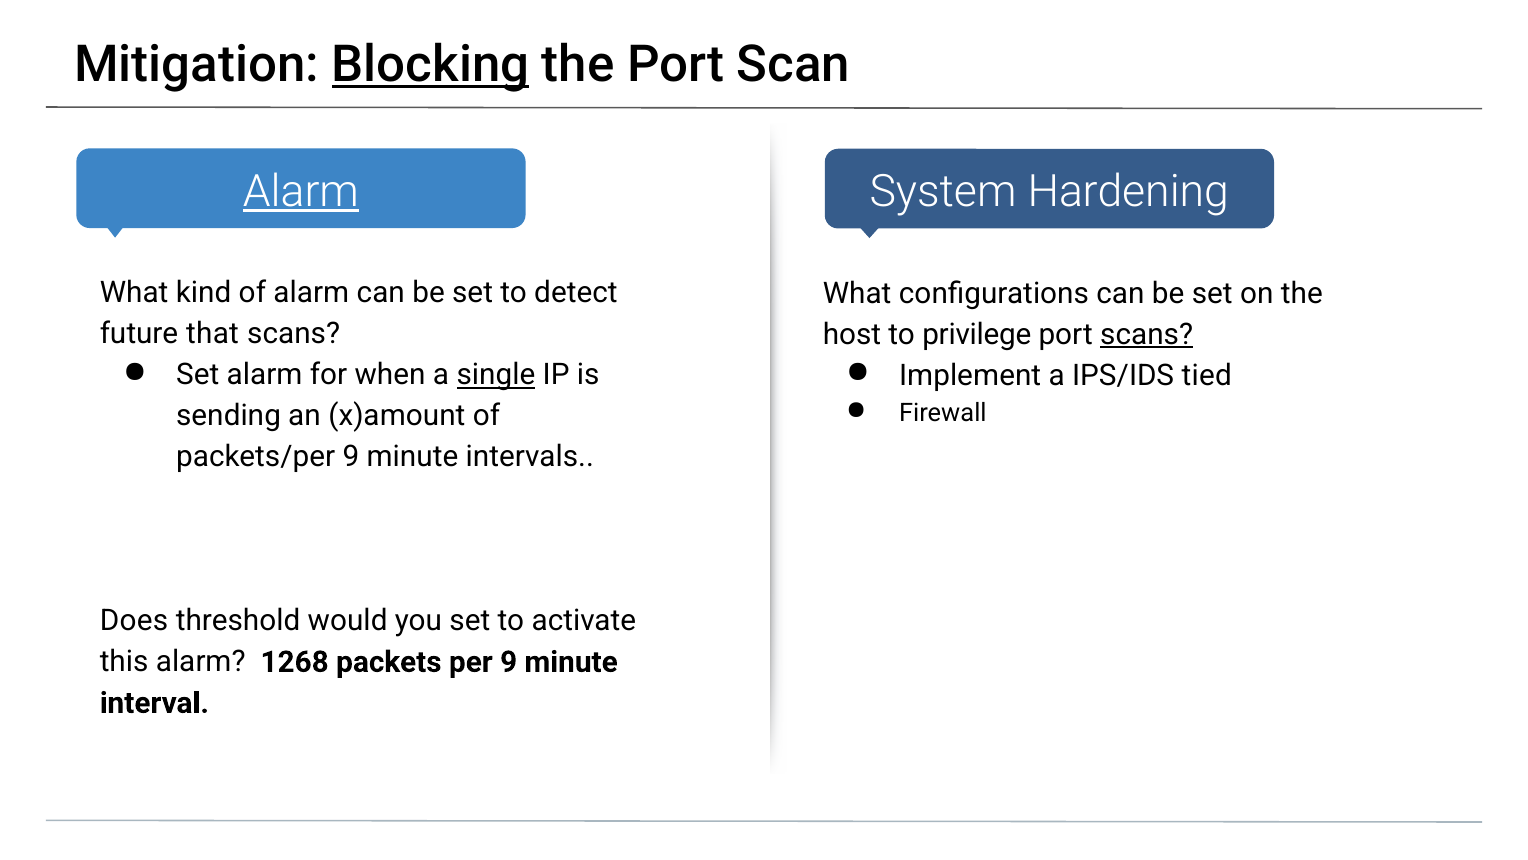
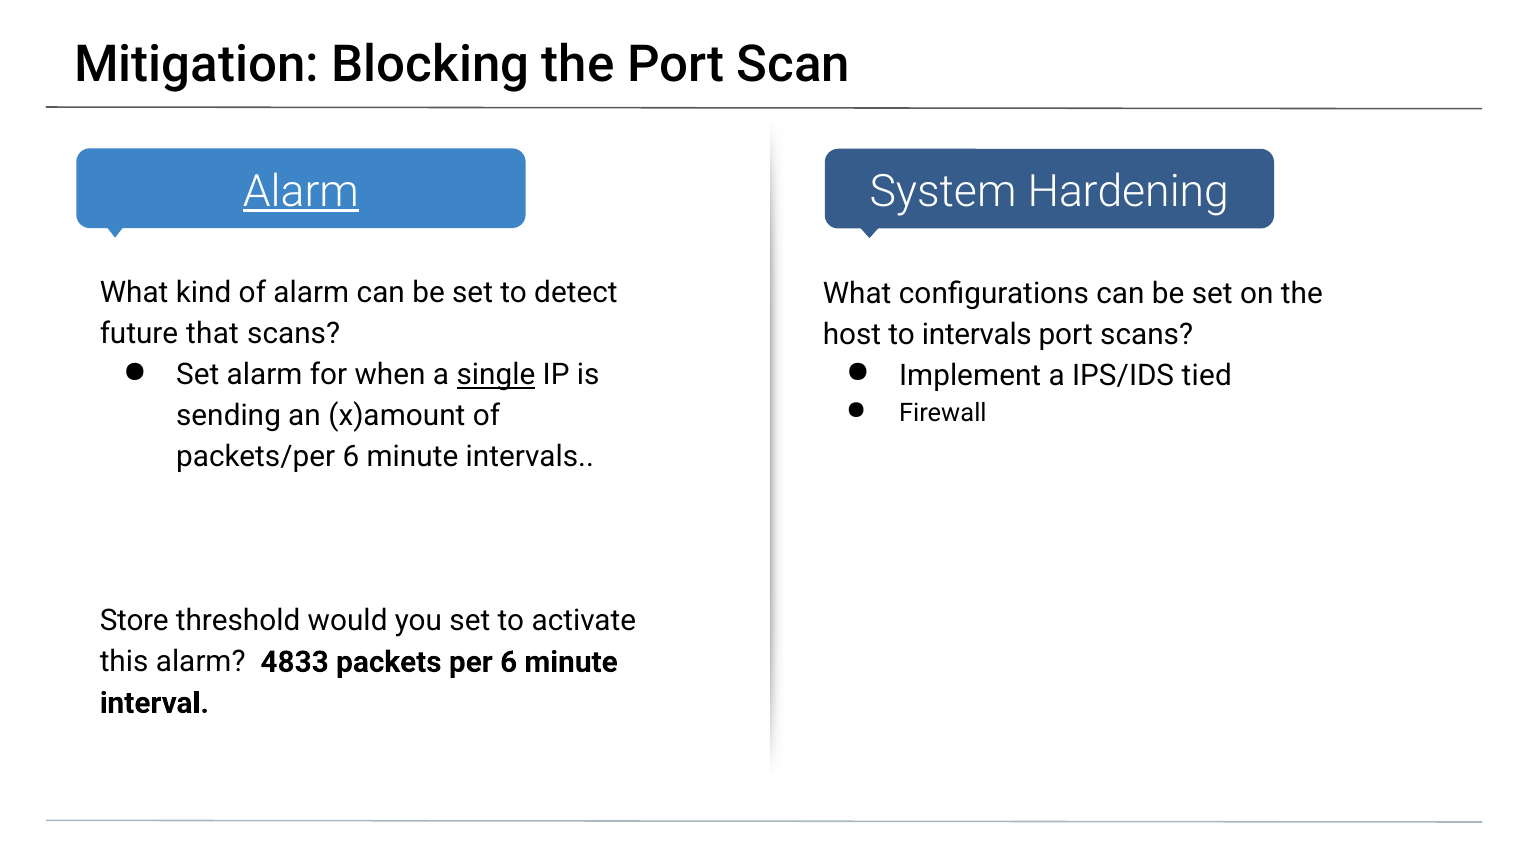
Blocking underline: present -> none (431, 65)
to privilege: privilege -> intervals (977, 334)
scans underline: present -> none (1147, 334)
packets/per 9: 9 -> 6 (351, 457)
Does: Does -> Store (134, 621)
1268: 1268 -> 4833 (295, 662)
per 9: 9 -> 6 (509, 662)
